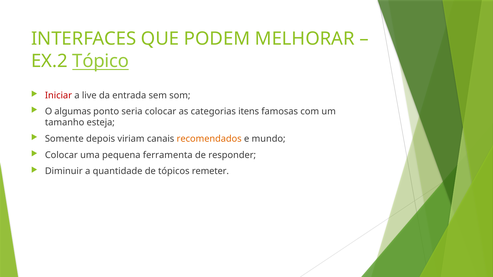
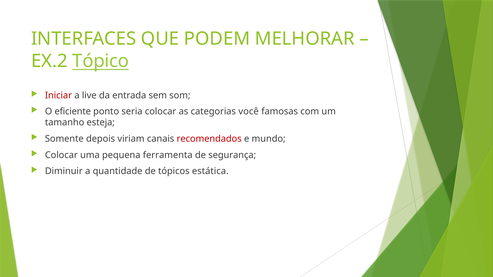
algumas: algumas -> eficiente (73, 112)
itens: itens -> você (249, 112)
recomendados colour: orange -> red (209, 139)
responder: responder -> segurança (232, 155)
remeter: remeter -> estática (210, 171)
